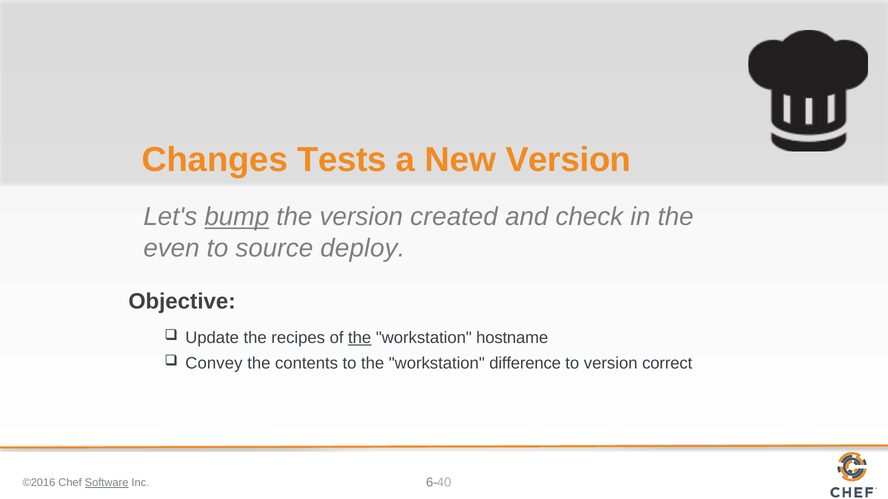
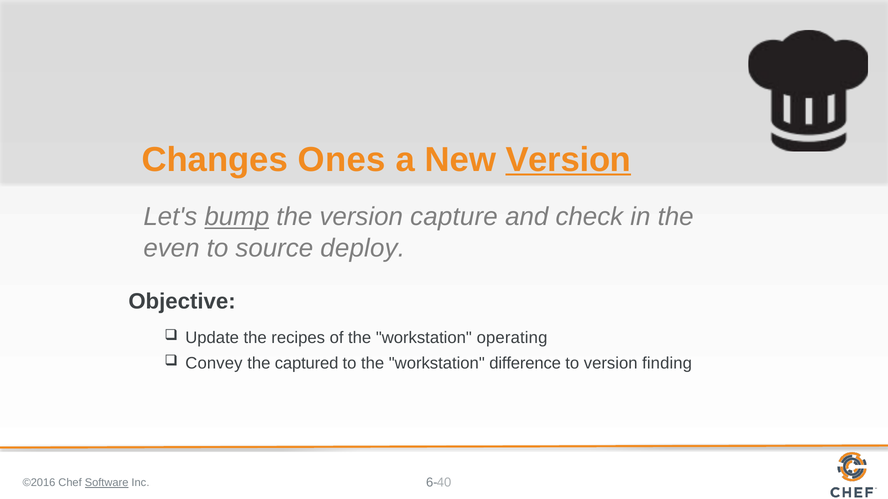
Tests: Tests -> Ones (342, 160)
Version underline: none -> present (568, 160)
created: created -> capture (454, 217)
the underline: present -> none (360, 338)
hostname: hostname -> operating (512, 338)
contents: contents -> captured (307, 364)
correct: correct -> finding (667, 364)
